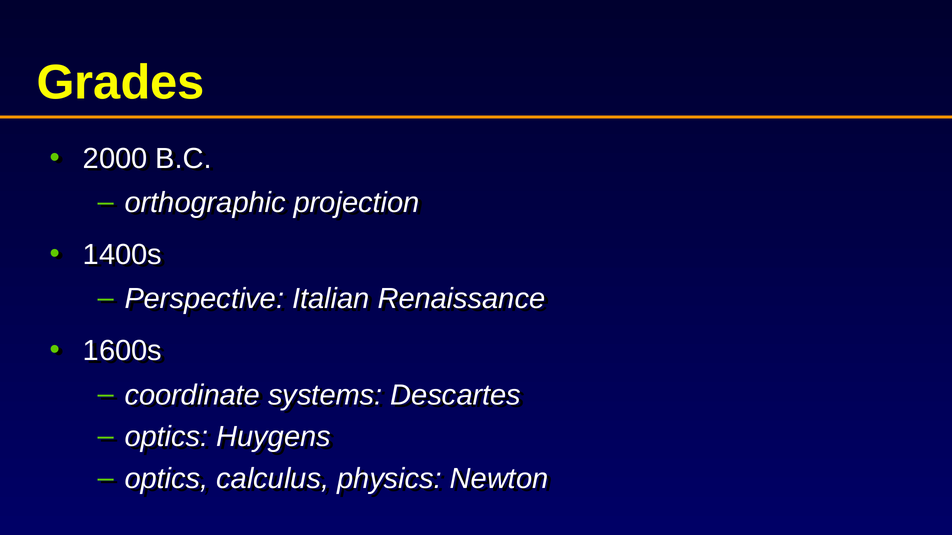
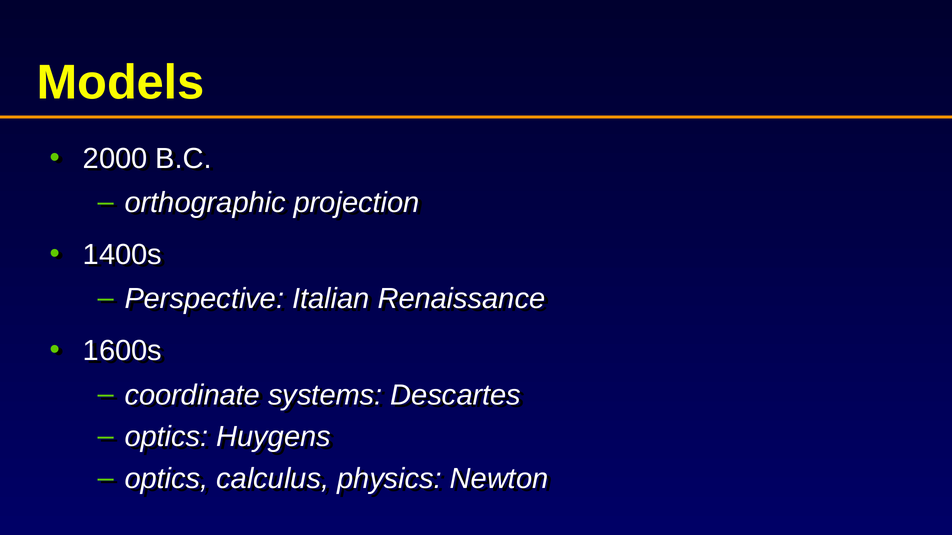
Grades: Grades -> Models (121, 83)
